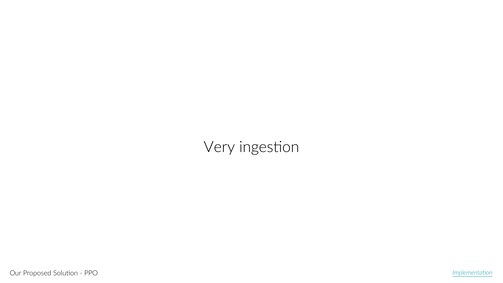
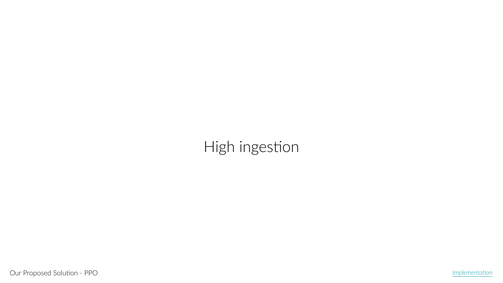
Very: Very -> High (219, 147)
